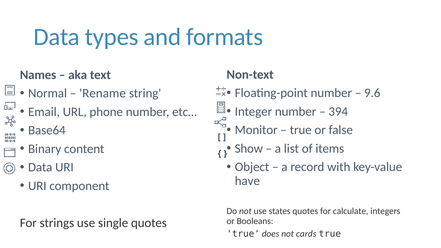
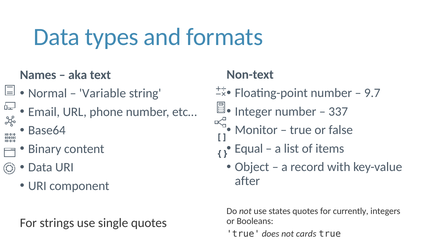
9.6: 9.6 -> 9.7 (372, 93)
Rename: Rename -> Variable (103, 93)
394: 394 -> 337 (338, 112)
Show: Show -> Equal (249, 149)
have: have -> after (247, 181)
calculate: calculate -> currently (351, 211)
